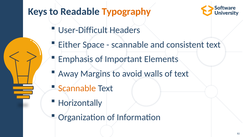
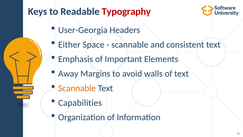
Typography colour: orange -> red (126, 12)
User-Difficult: User-Difficult -> User-Georgia (83, 30)
Horizontally: Horizontally -> Capabilities (80, 103)
